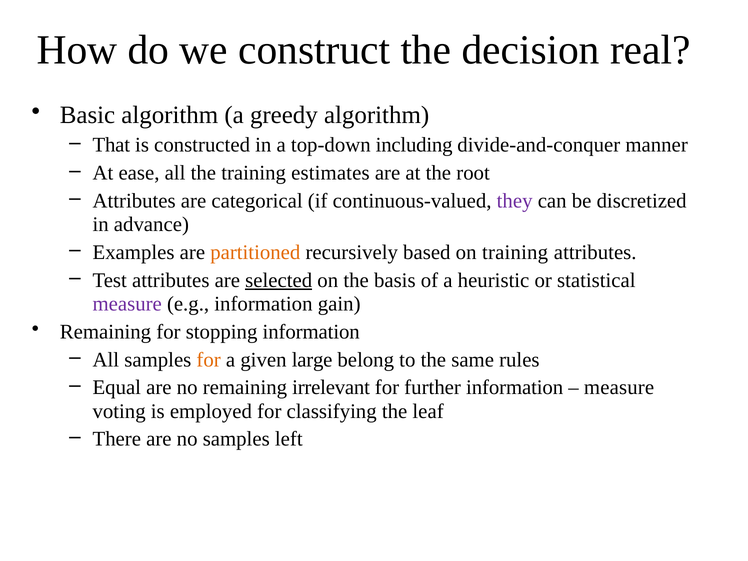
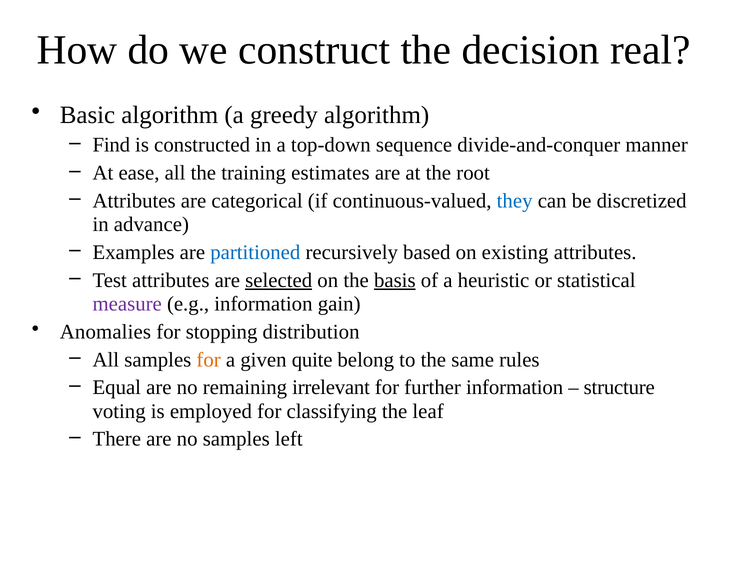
That: That -> Find (111, 145)
including: including -> sequence (414, 145)
they colour: purple -> blue (515, 201)
partitioned colour: orange -> blue (255, 252)
on training: training -> existing (515, 252)
basis underline: none -> present (395, 280)
Remaining: Remaining -> Anomalies (105, 332)
stopping information: information -> distribution (311, 332)
large: large -> quite (312, 360)
measure: measure -> structure (619, 388)
